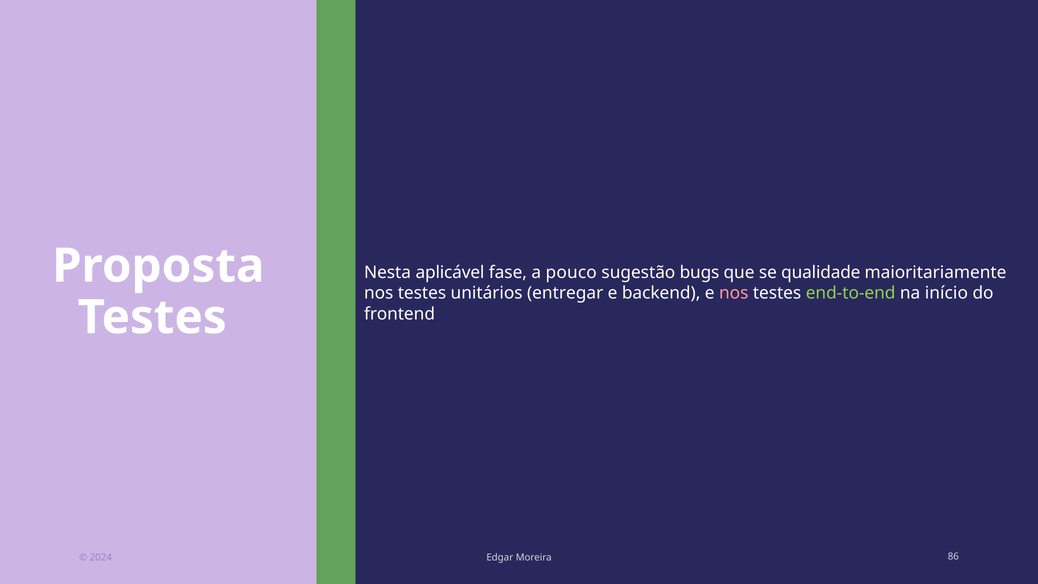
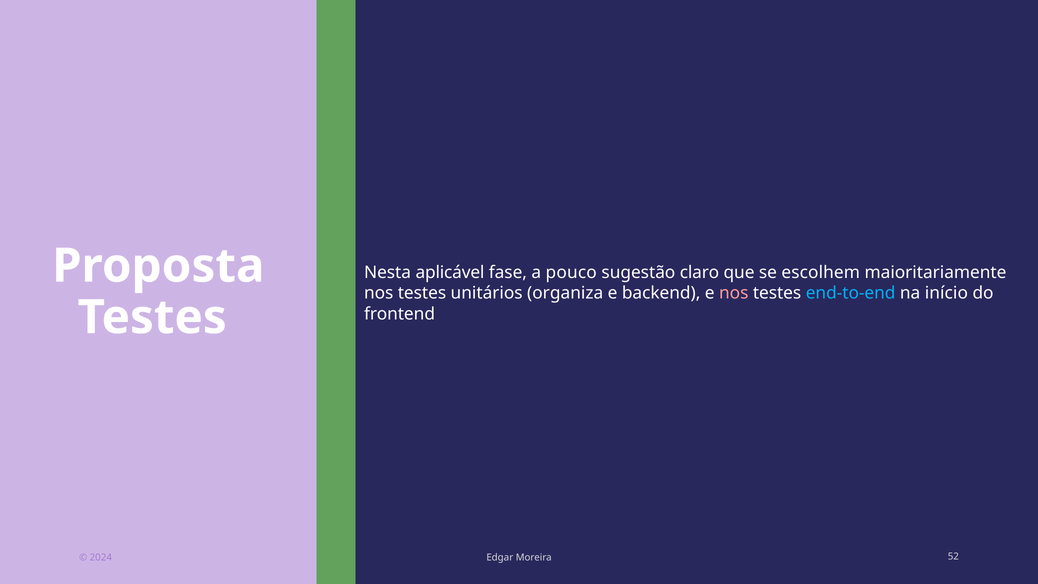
bugs: bugs -> claro (700, 272)
qualidade: qualidade -> escolhem (821, 272)
entregar: entregar -> organiza (565, 293)
end-to-end colour: light green -> light blue (851, 293)
86: 86 -> 52 (953, 557)
